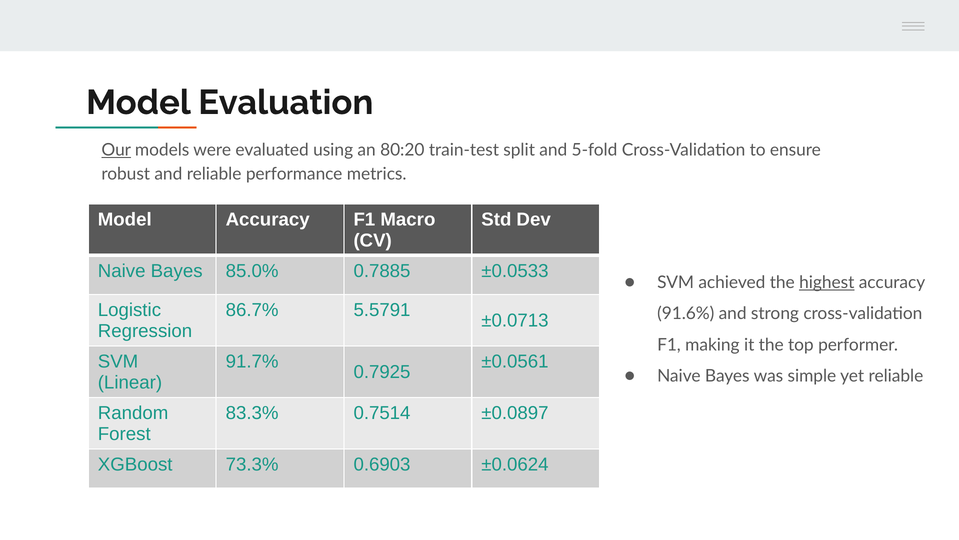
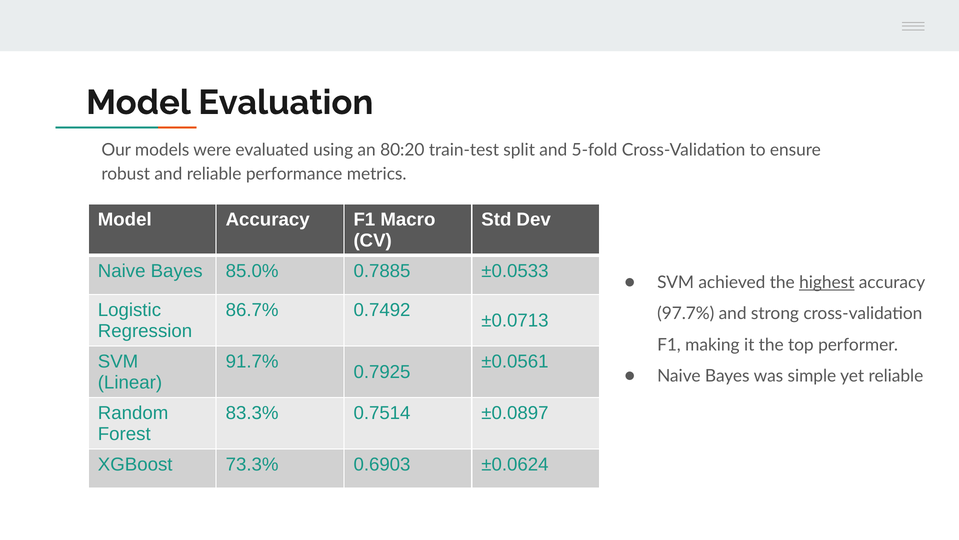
Our underline: present -> none (116, 150)
5.5791: 5.5791 -> 0.7492 (382, 310)
91.6%: 91.6% -> 97.7% (686, 313)
